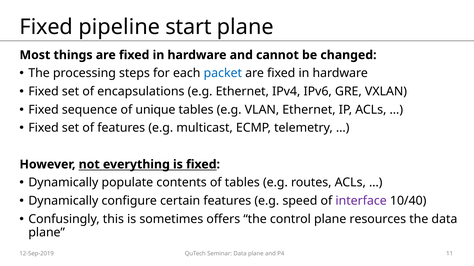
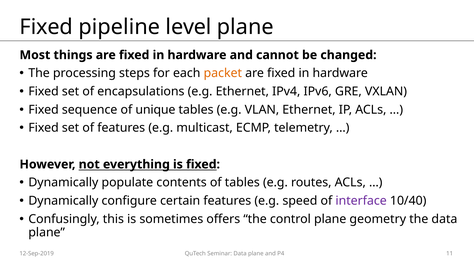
start: start -> level (189, 27)
packet colour: blue -> orange (223, 73)
resources: resources -> geometry (378, 220)
